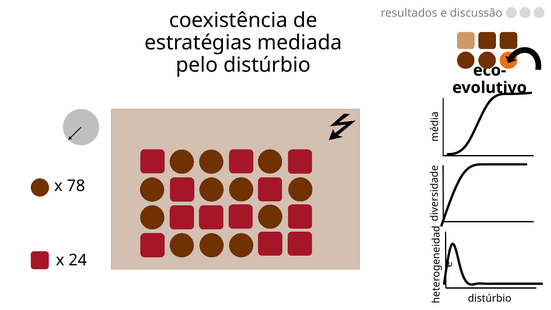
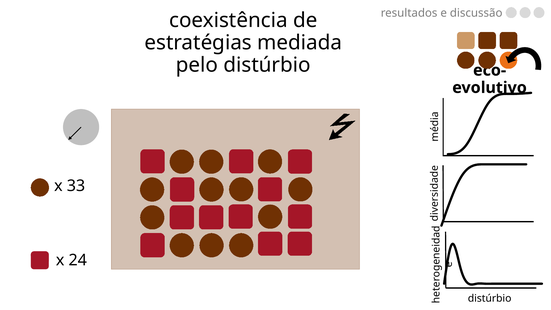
78: 78 -> 33 (76, 186)
